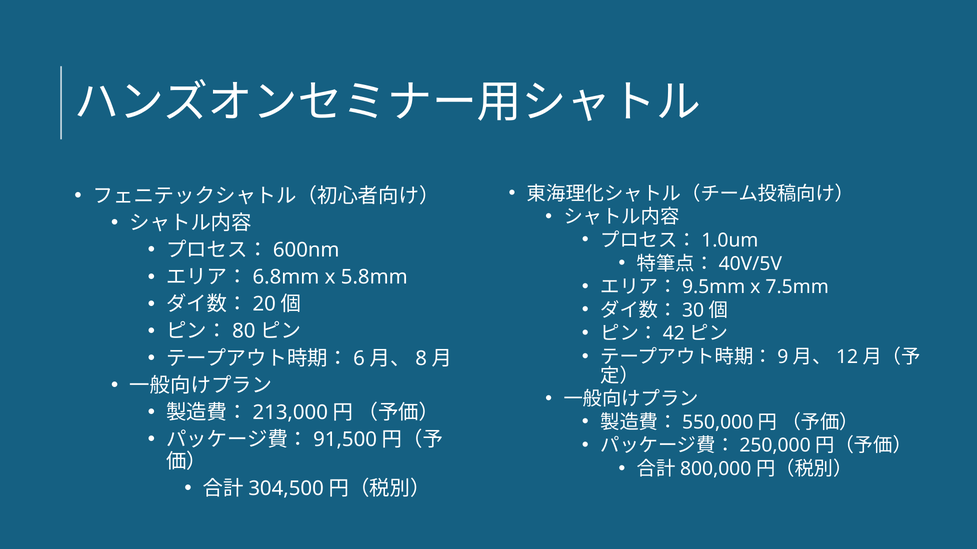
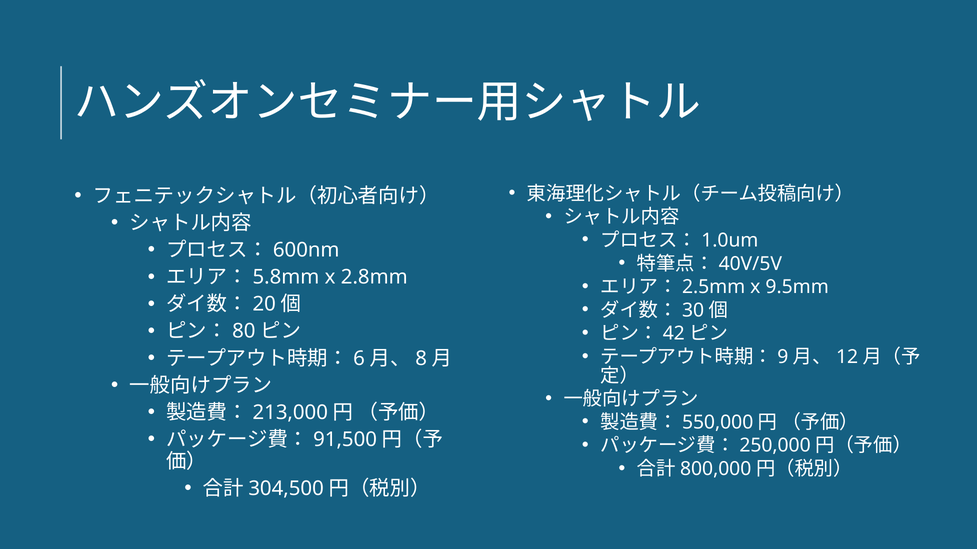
6.8mm: 6.8mm -> 5.8mm (286, 277)
5.8mm: 5.8mm -> 2.8mm (374, 277)
9.5mm: 9.5mm -> 2.5mm (714, 287)
7.5mm: 7.5mm -> 9.5mm (797, 287)
